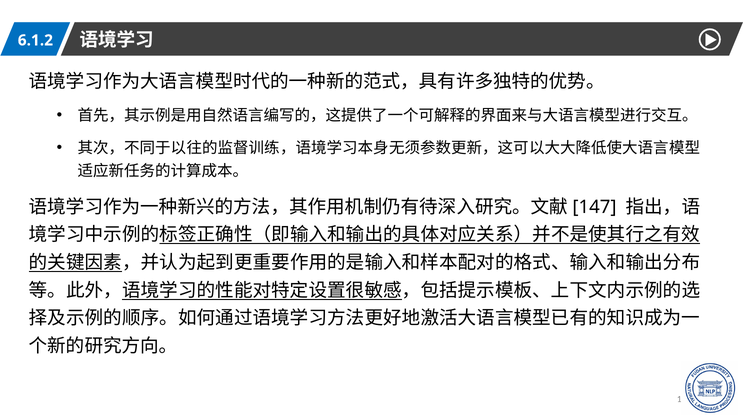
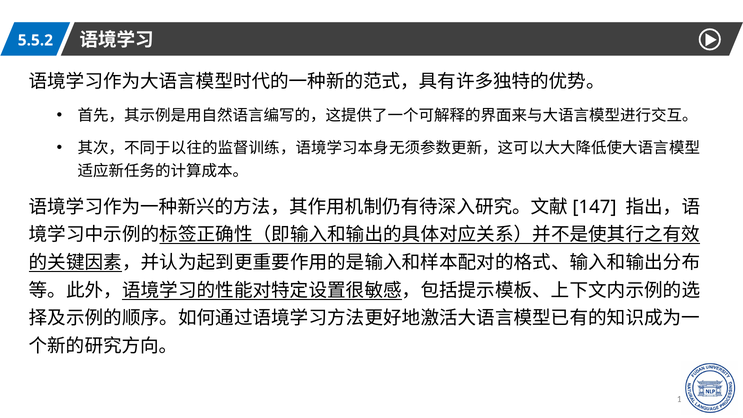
6.1.2: 6.1.2 -> 5.5.2 (35, 40)
